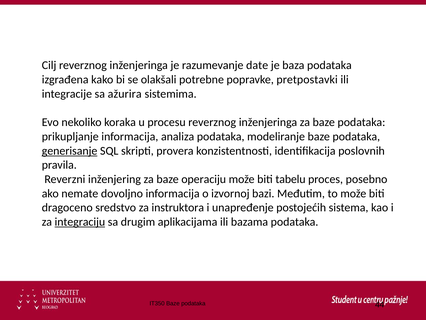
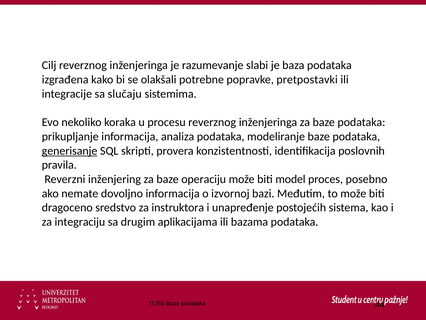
date: date -> slabi (257, 65)
ažurira: ažurira -> slučaju (125, 94)
tabelu: tabelu -> model (290, 179)
integraciju underline: present -> none (80, 222)
